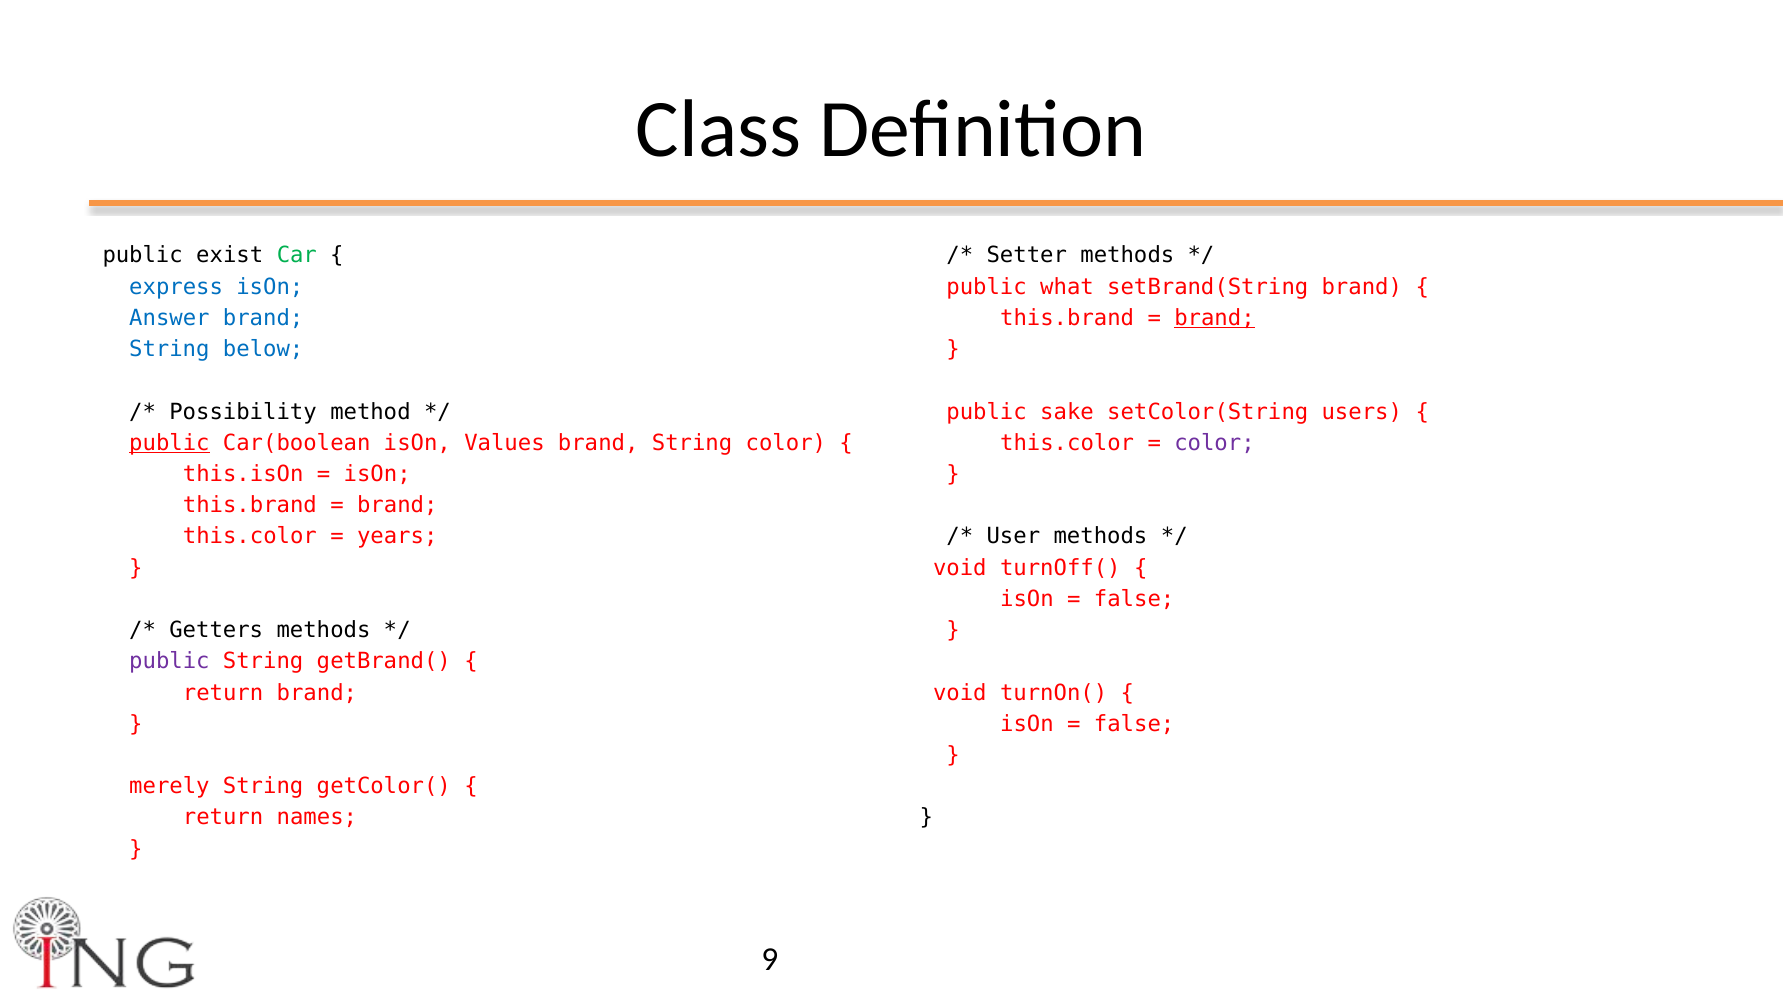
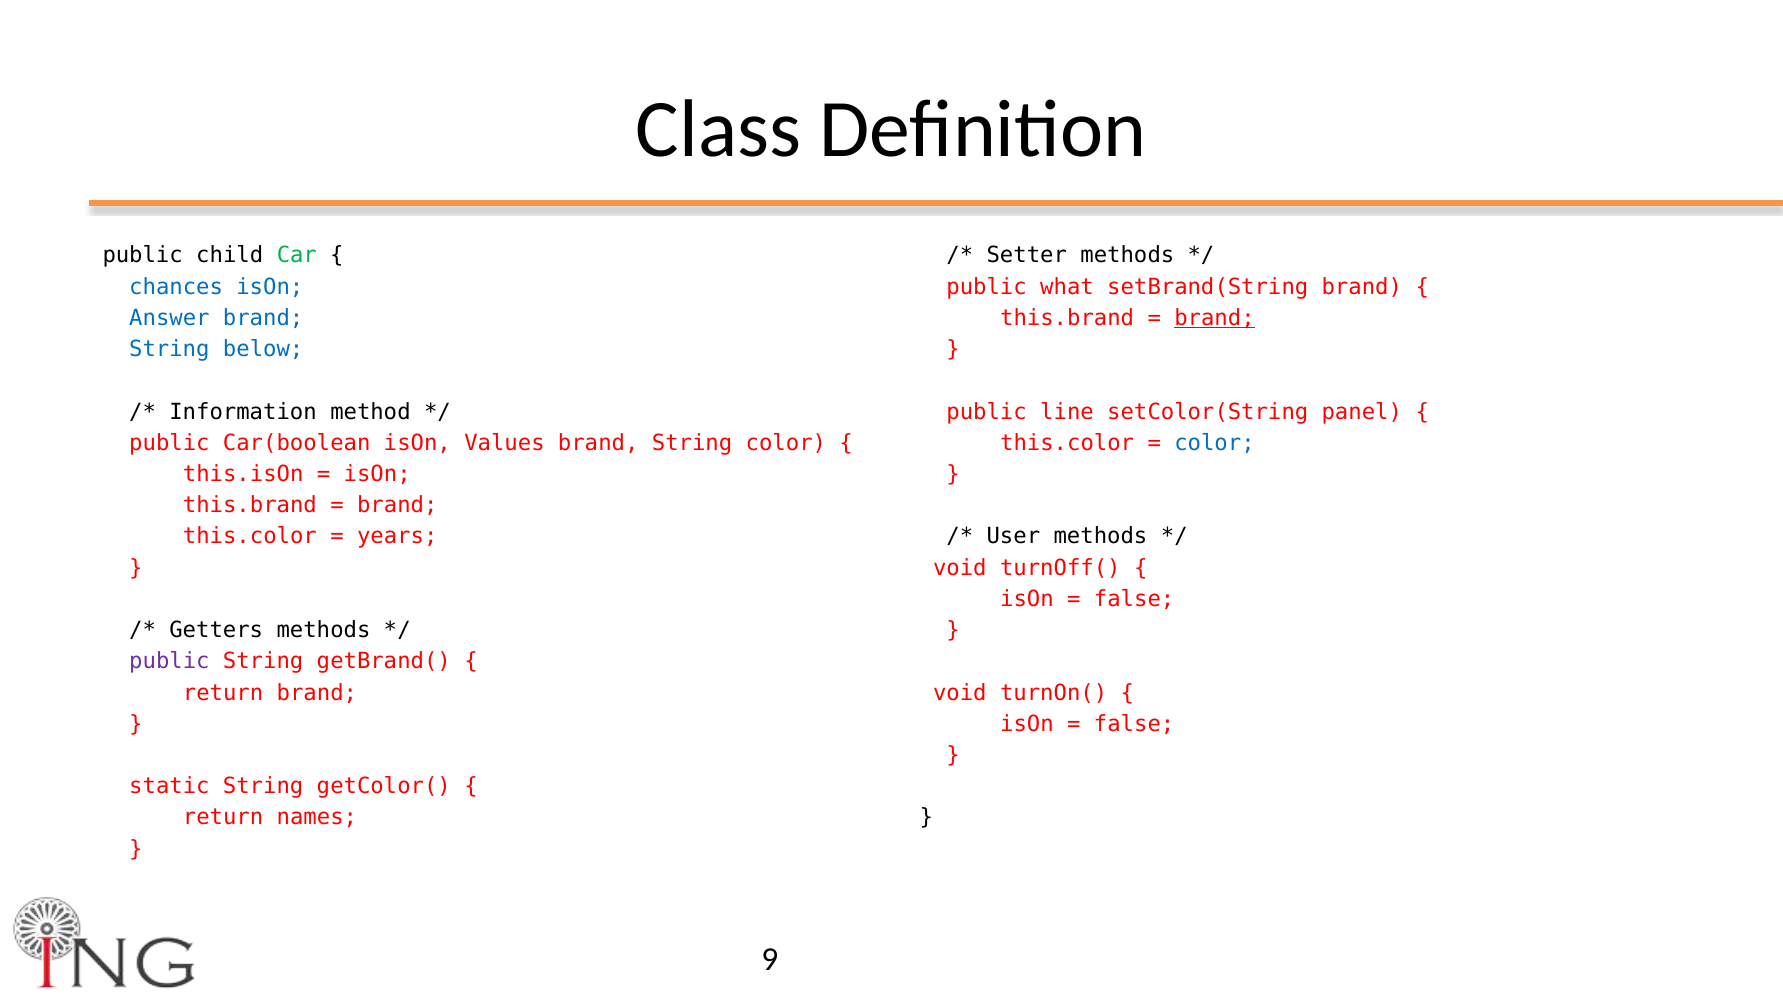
exist: exist -> child (230, 256)
express: express -> chances (176, 287)
Possibility: Possibility -> Information (243, 412)
sake: sake -> line (1067, 412)
users: users -> panel (1362, 412)
public underline: present -> none (169, 443)
color colour: purple -> blue (1214, 443)
merely: merely -> static (169, 786)
